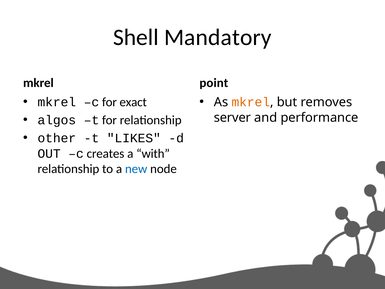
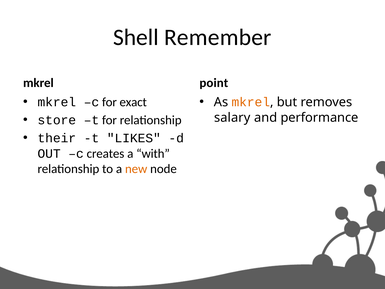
Mandatory: Mandatory -> Remember (218, 37)
algos: algos -> store (57, 120)
server: server -> salary (232, 117)
other: other -> their (57, 138)
new colour: blue -> orange (136, 169)
